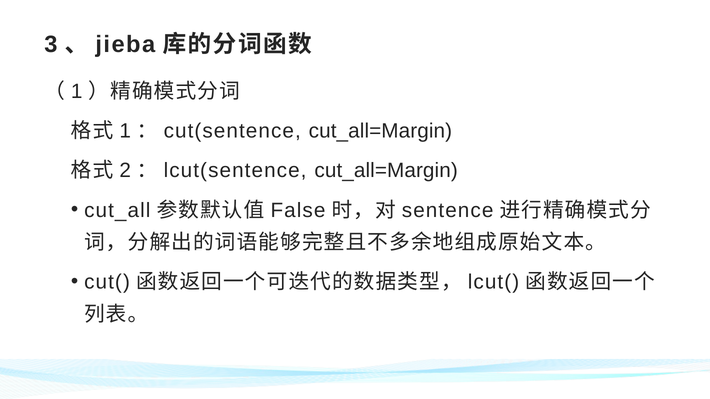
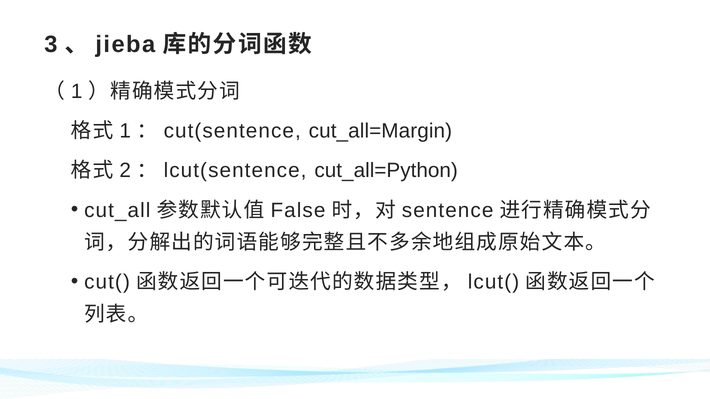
cut_all=Margin: cut_all=Margin -> cut_all=Python (386, 171)
